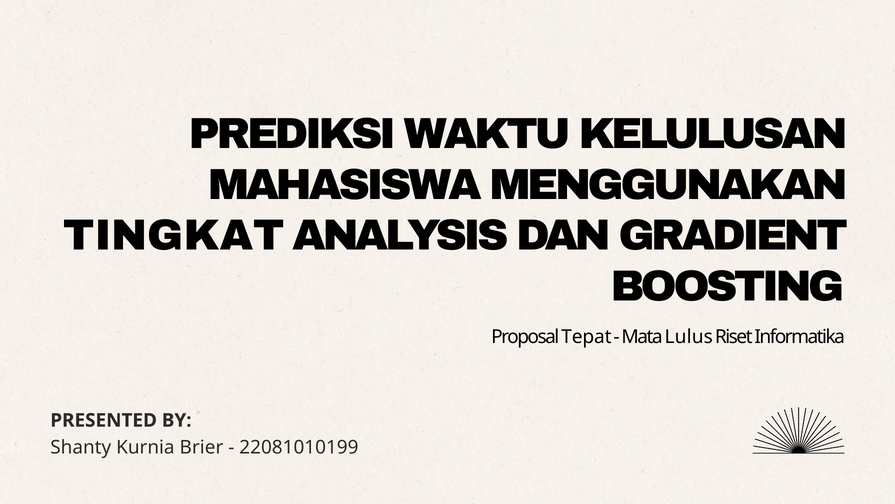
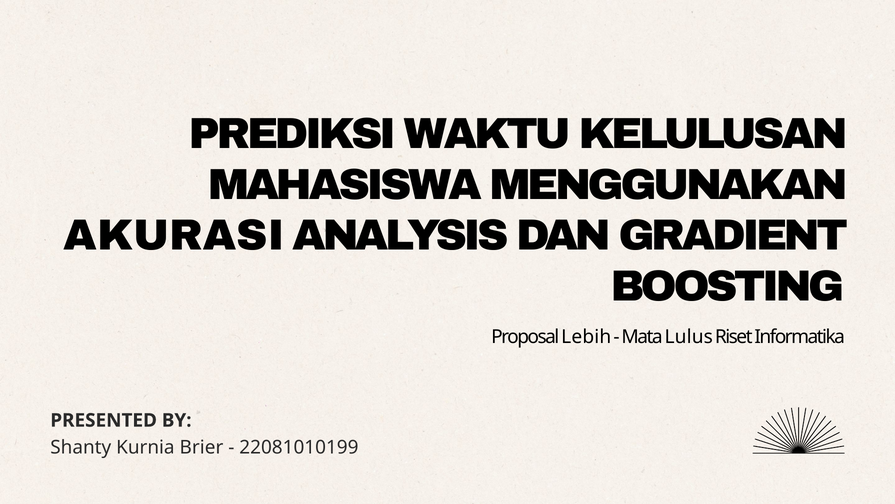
TINGKAT: TINGKAT -> AKURASI (174, 235)
Tepat: Tepat -> Lebih (586, 336)
